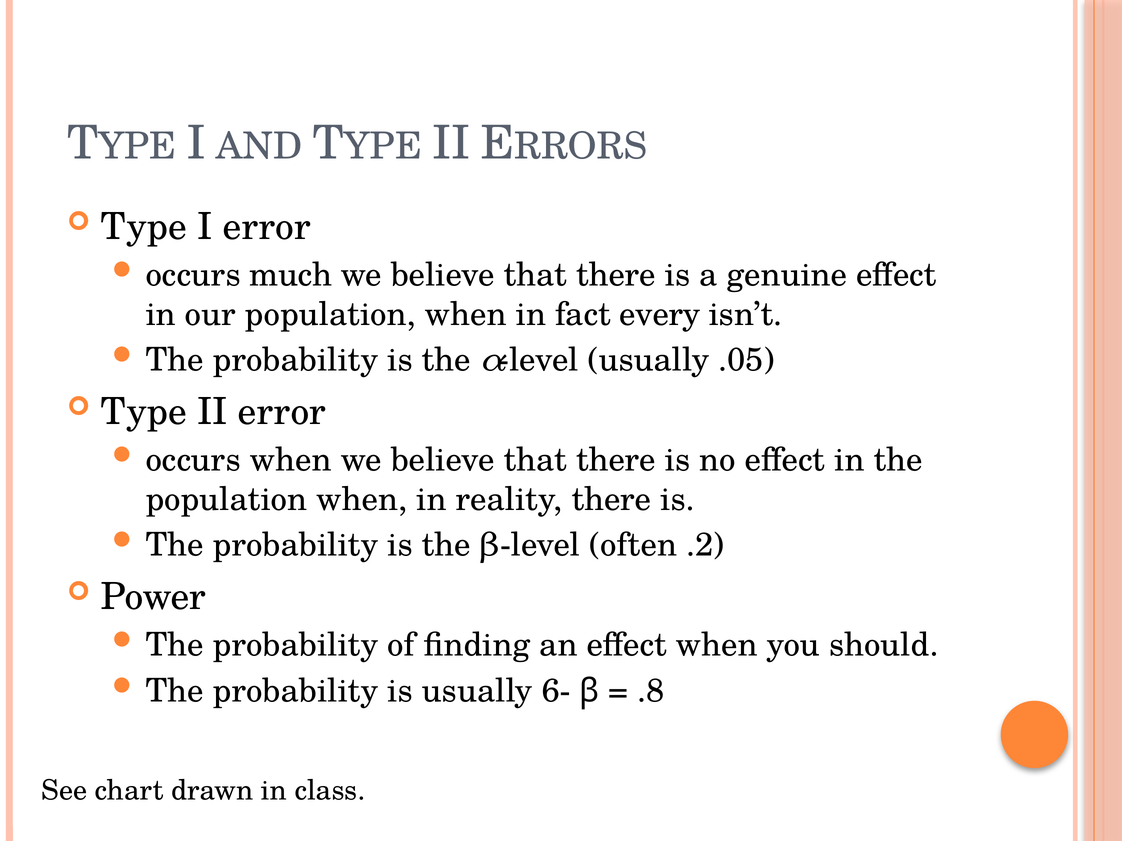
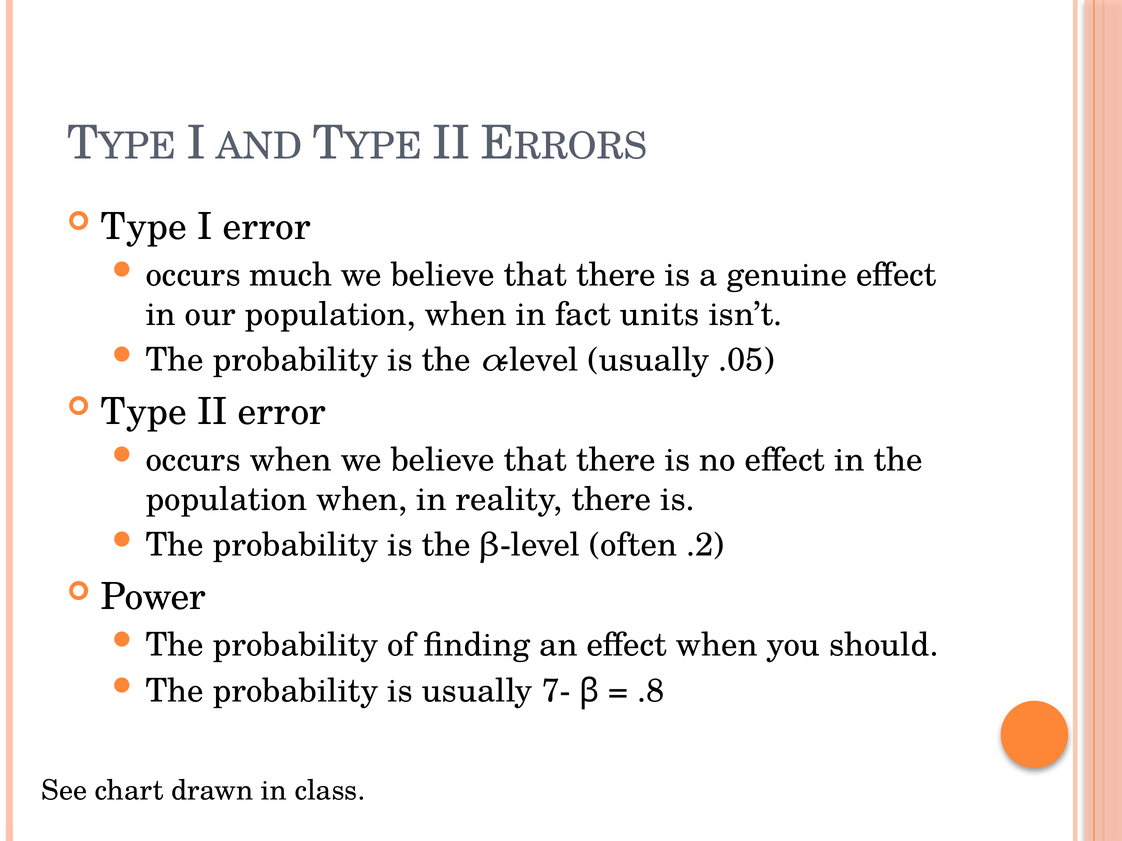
every: every -> units (660, 314)
6-: 6- -> 7- (556, 691)
